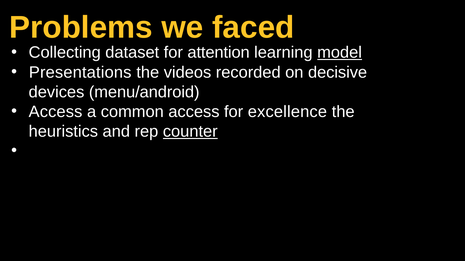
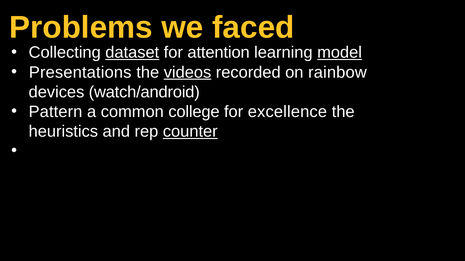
dataset underline: none -> present (132, 53)
videos underline: none -> present (188, 72)
decisive: decisive -> rainbow (337, 72)
menu/android: menu/android -> watch/android (144, 92)
Access: Access -> Pattern (56, 112)
common access: access -> college (194, 112)
